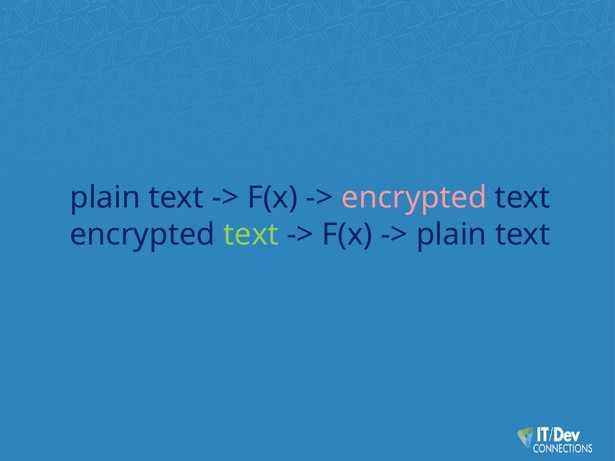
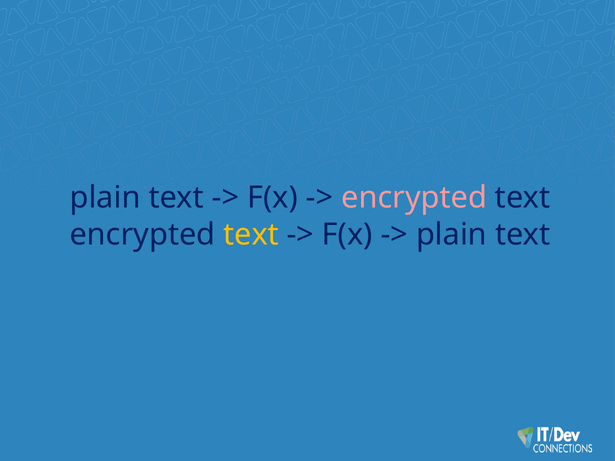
text colour: light green -> yellow (251, 235)
